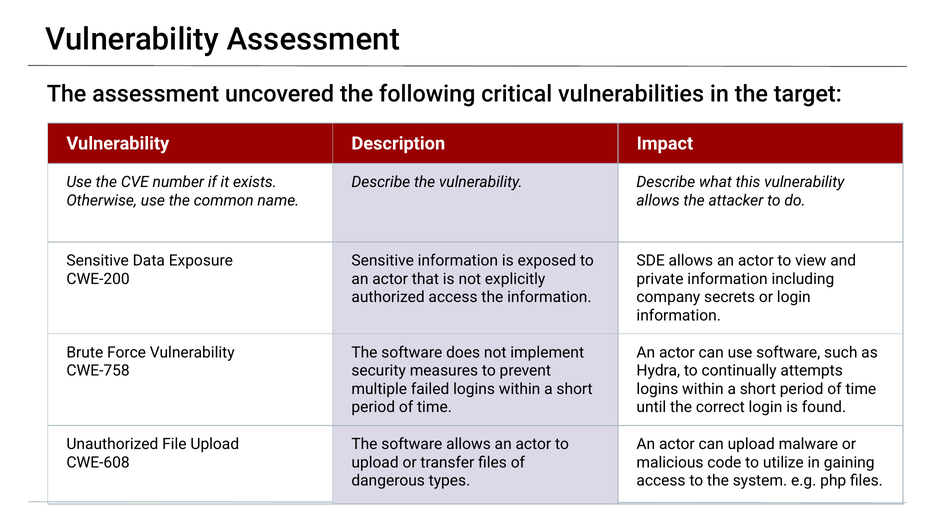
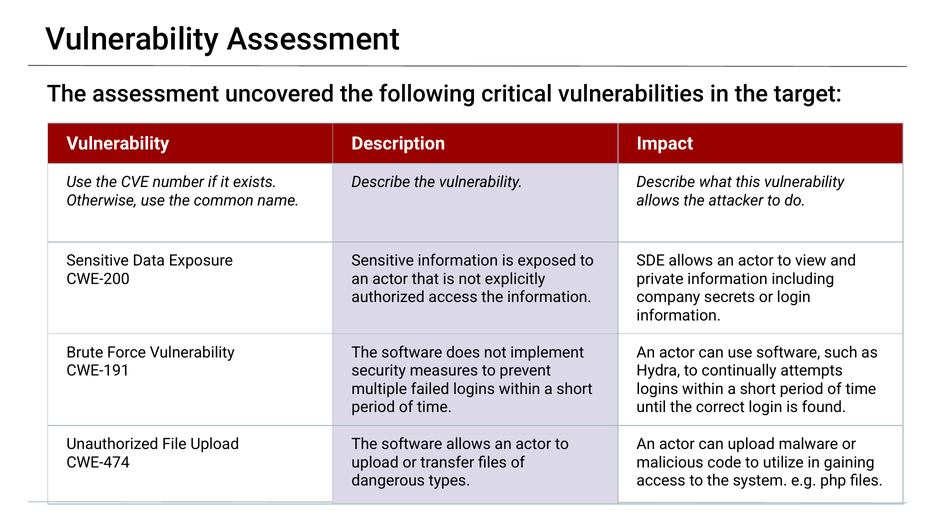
CWE-758: CWE-758 -> CWE-191 (98, 371)
CWE-608: CWE-608 -> CWE-474 (98, 462)
